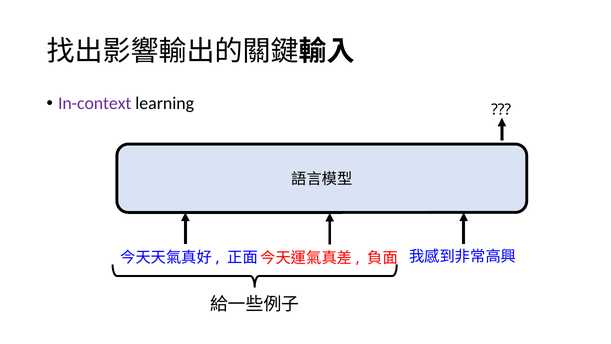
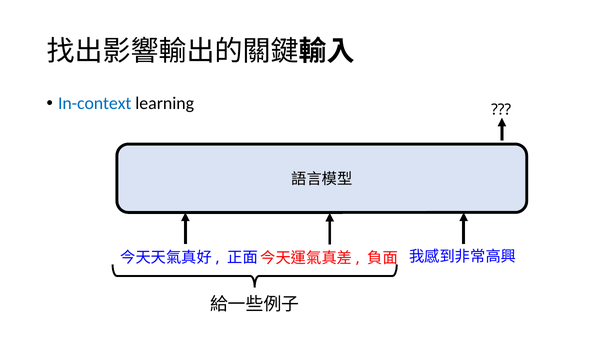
In-context colour: purple -> blue (95, 103)
